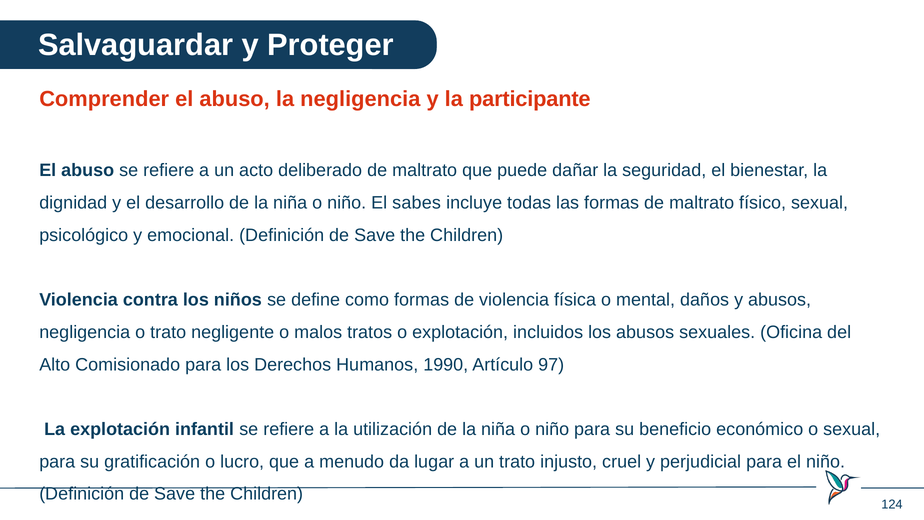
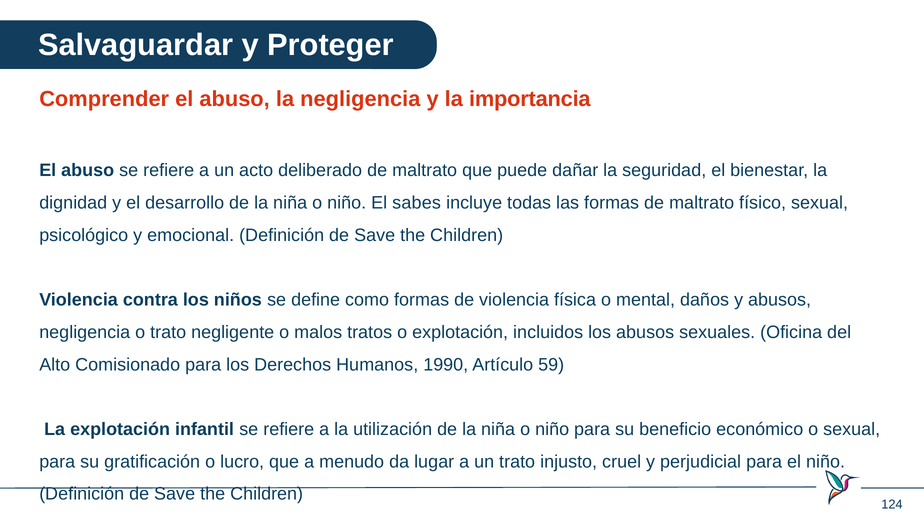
participante: participante -> importancia (530, 99)
97: 97 -> 59 (551, 364)
